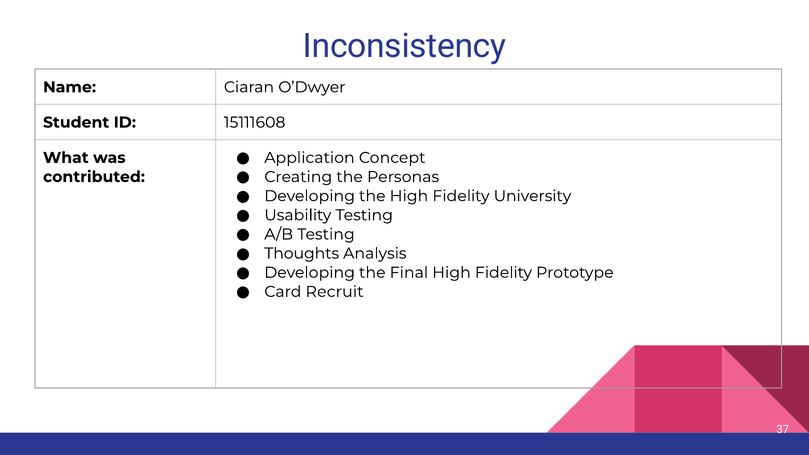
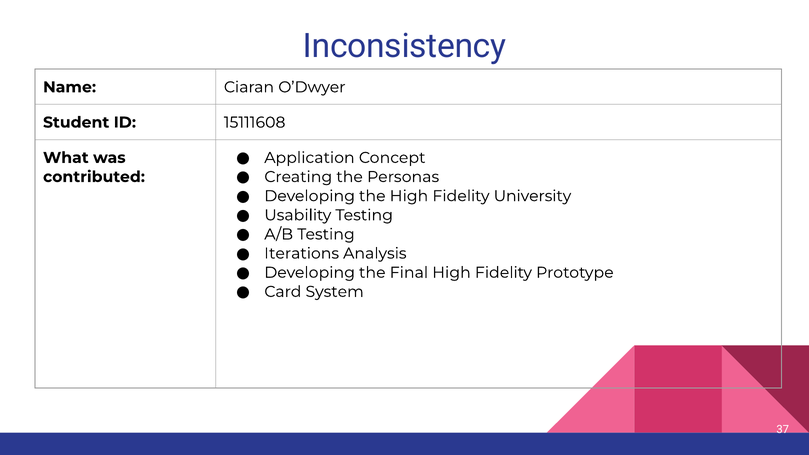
Thoughts: Thoughts -> Iterations (302, 253)
Recruit: Recruit -> System (335, 292)
